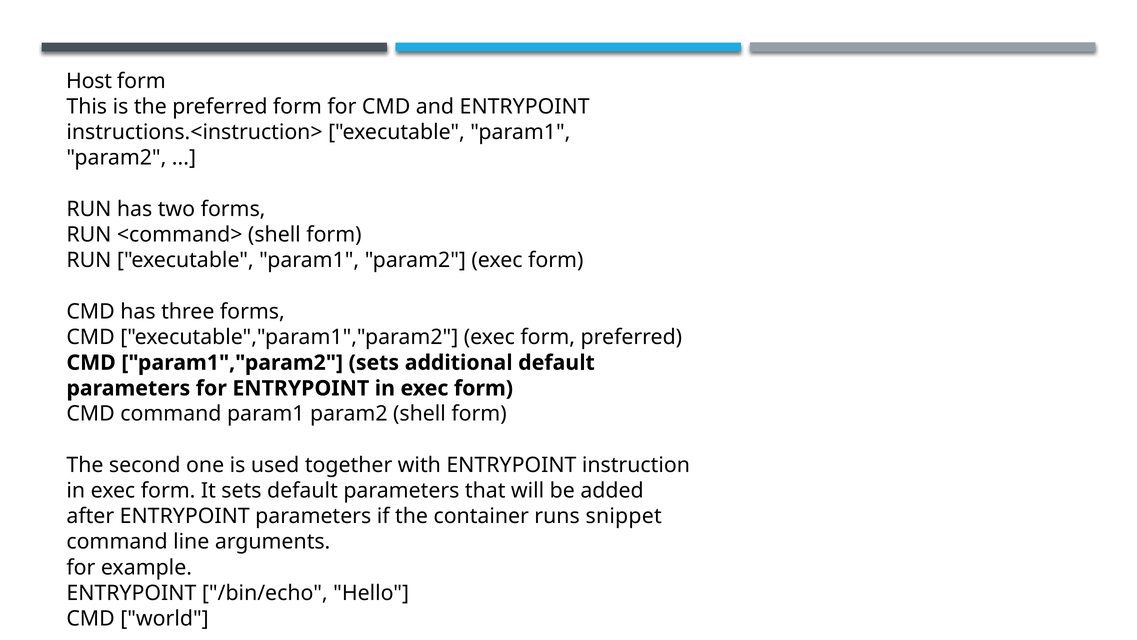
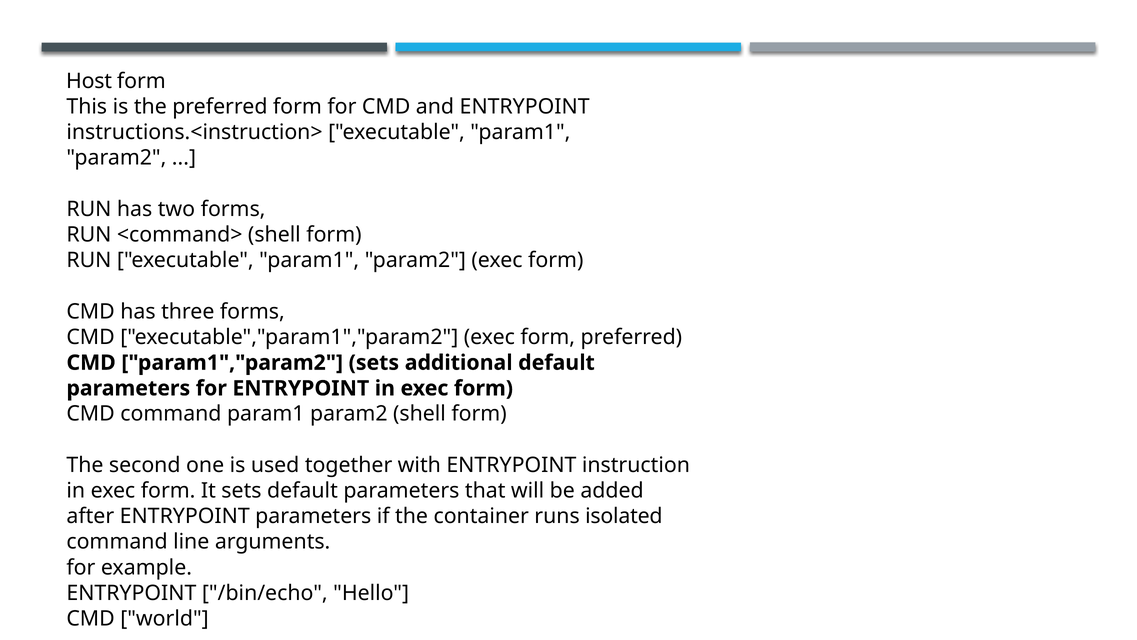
snippet: snippet -> isolated (624, 516)
